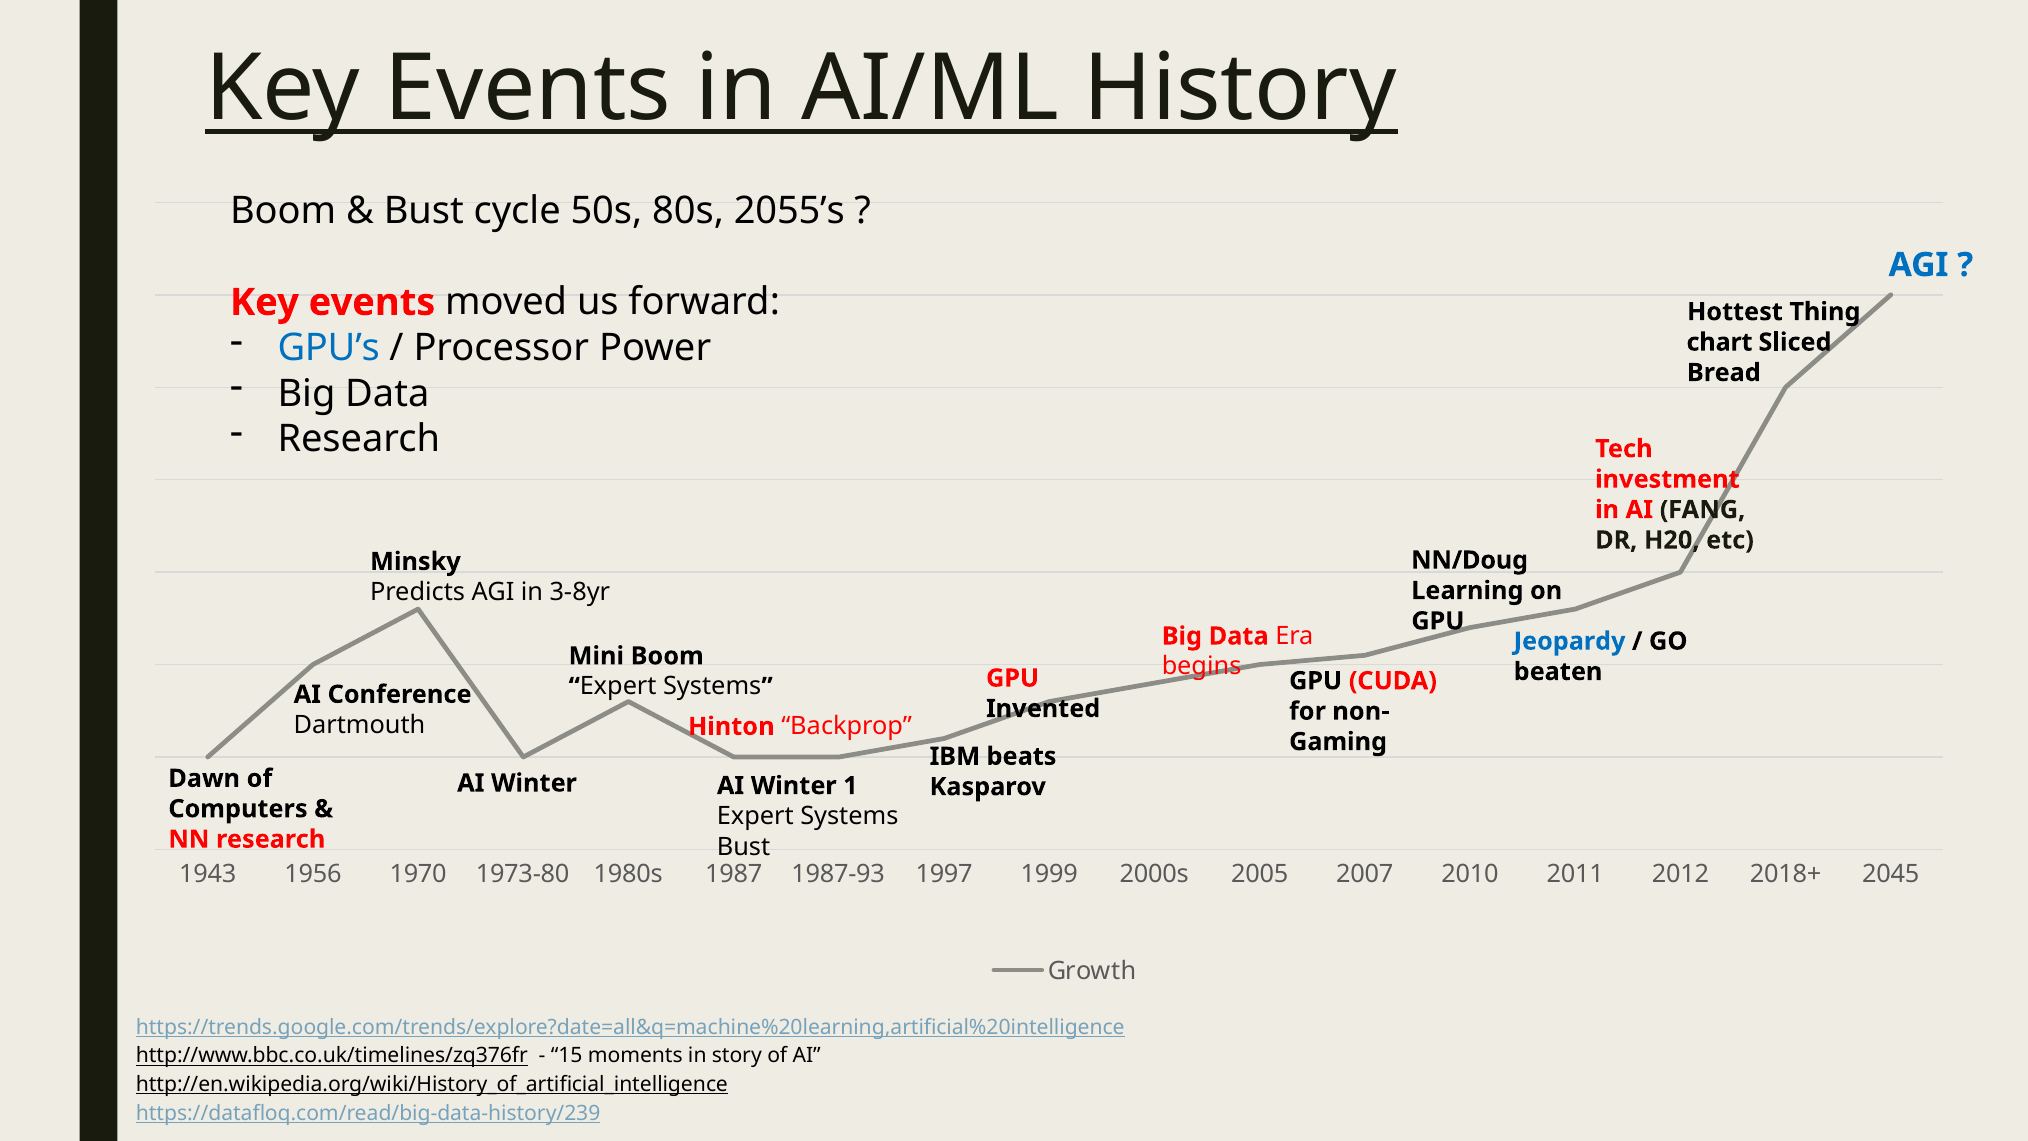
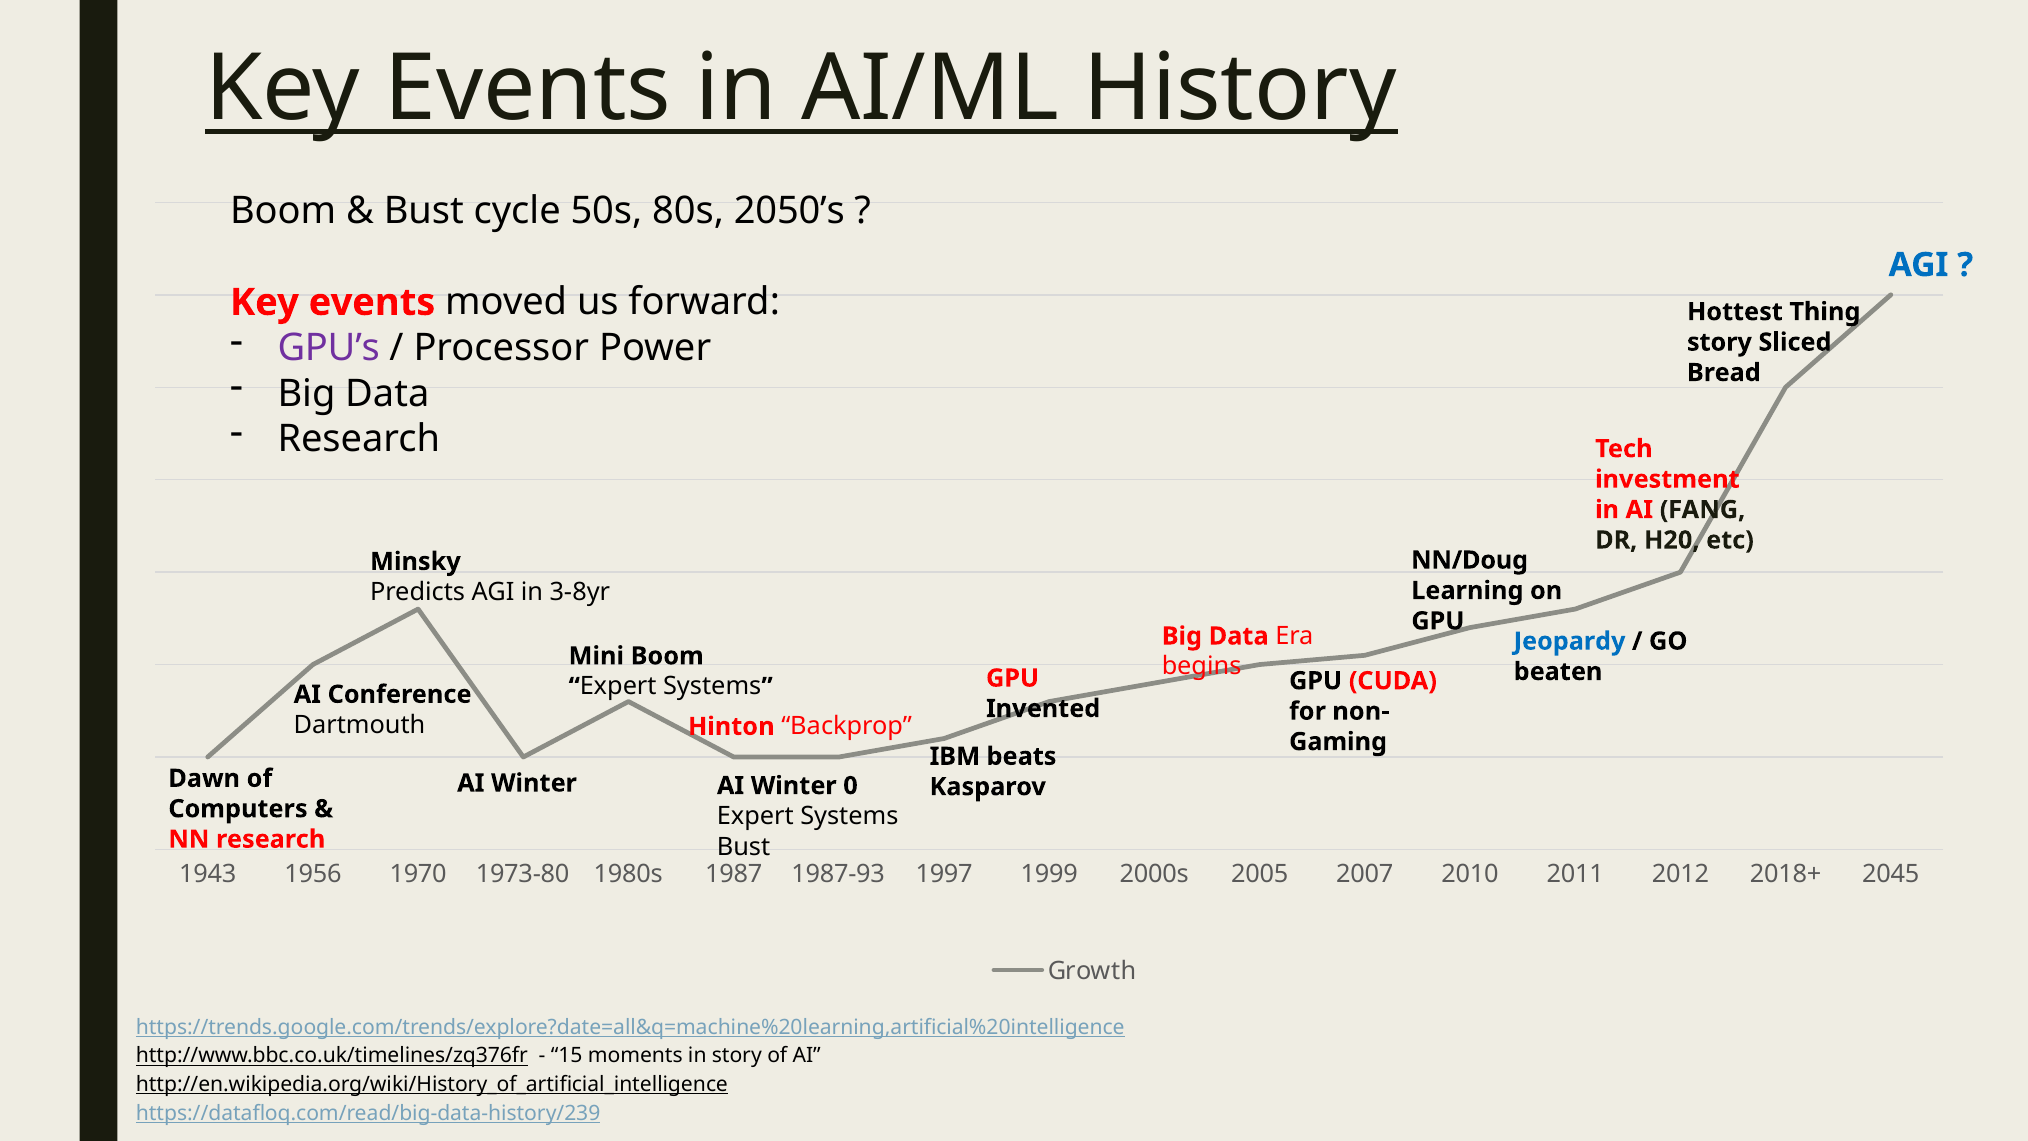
2055’s: 2055’s -> 2050’s (789, 211)
GPU’s colour: blue -> purple (329, 348)
chart: chart -> story (1719, 342)
1: 1 -> 0 (851, 786)
